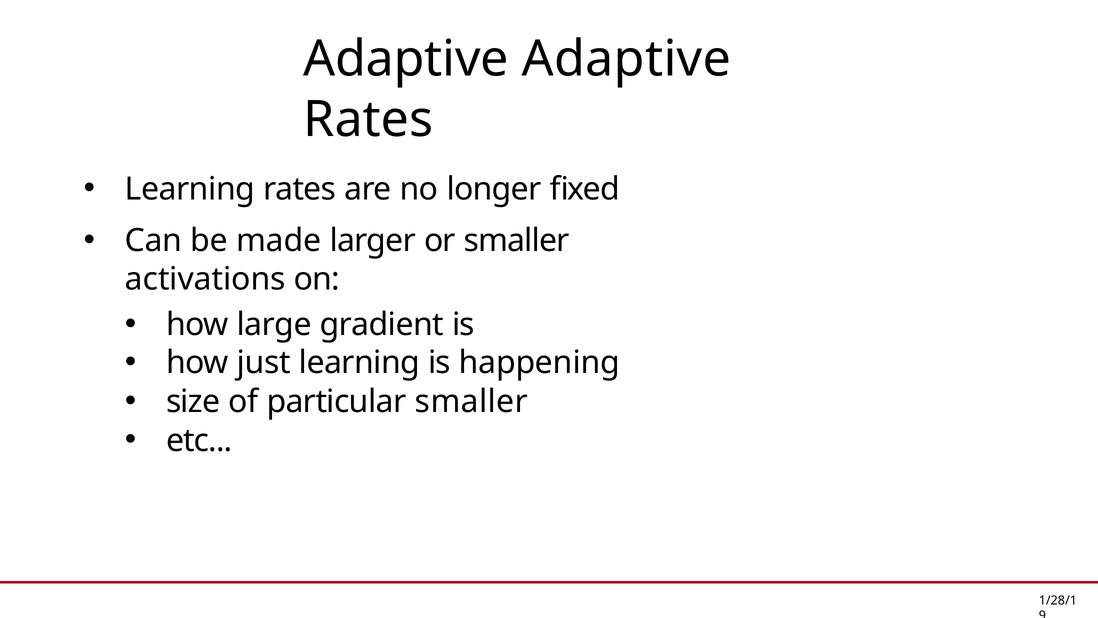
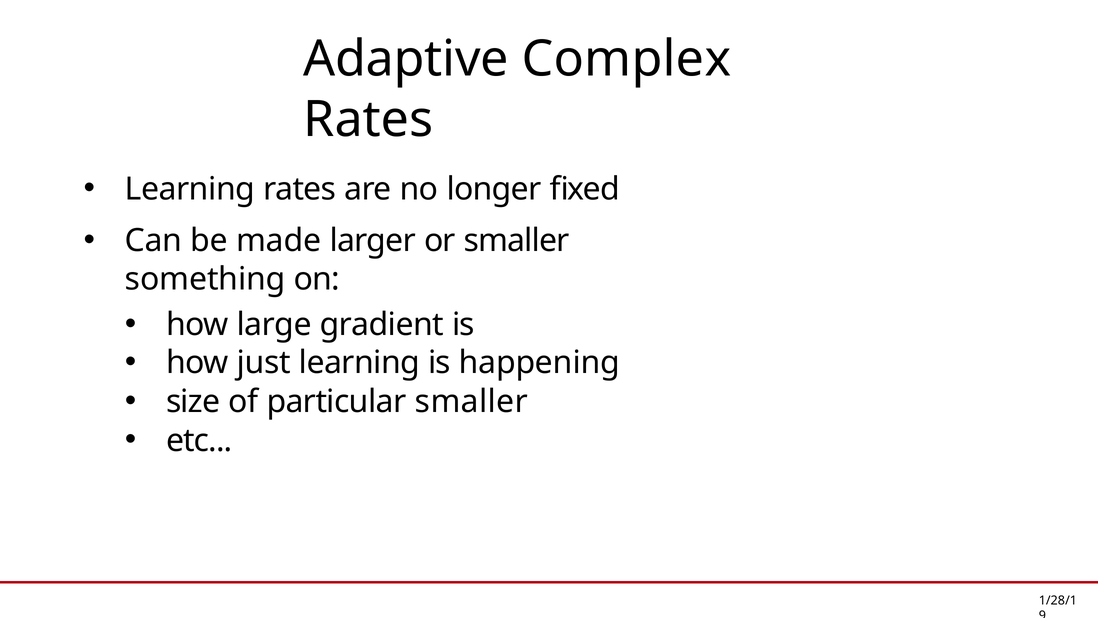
Adaptive Adaptive: Adaptive -> Complex (626, 59)
activations: activations -> something (205, 279)
